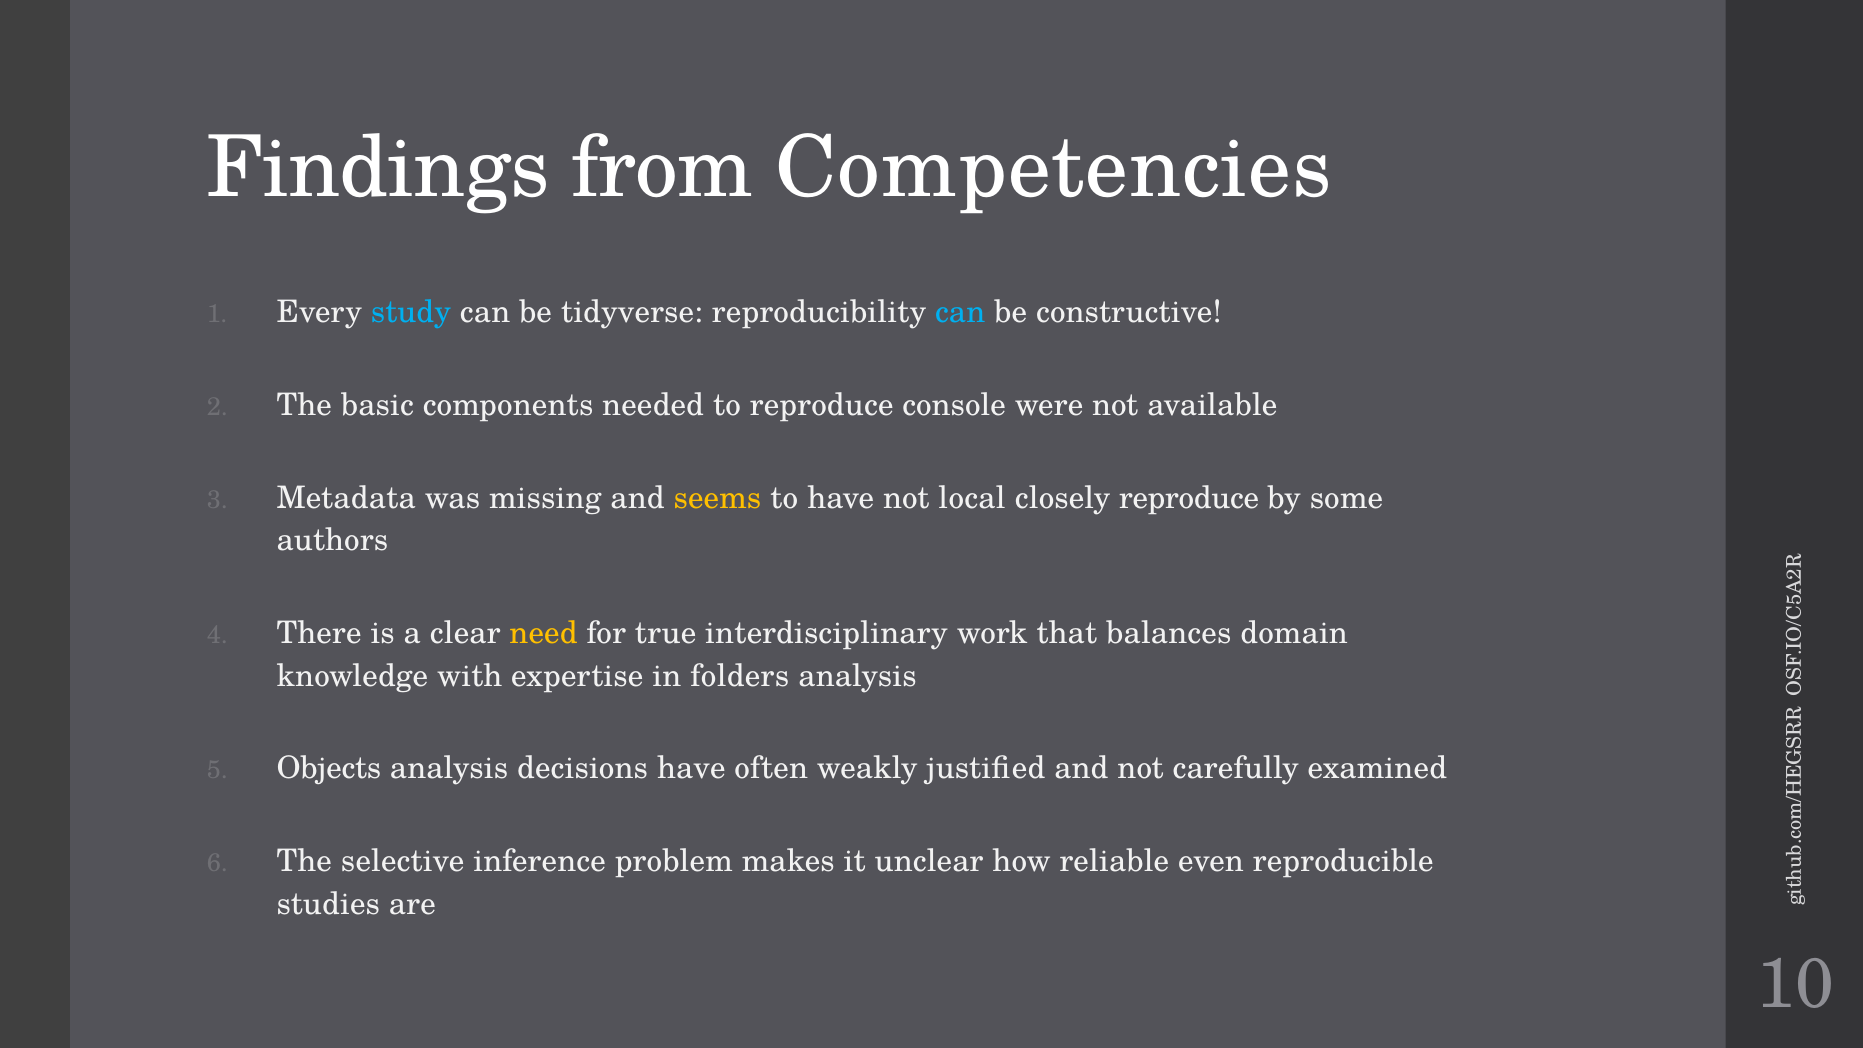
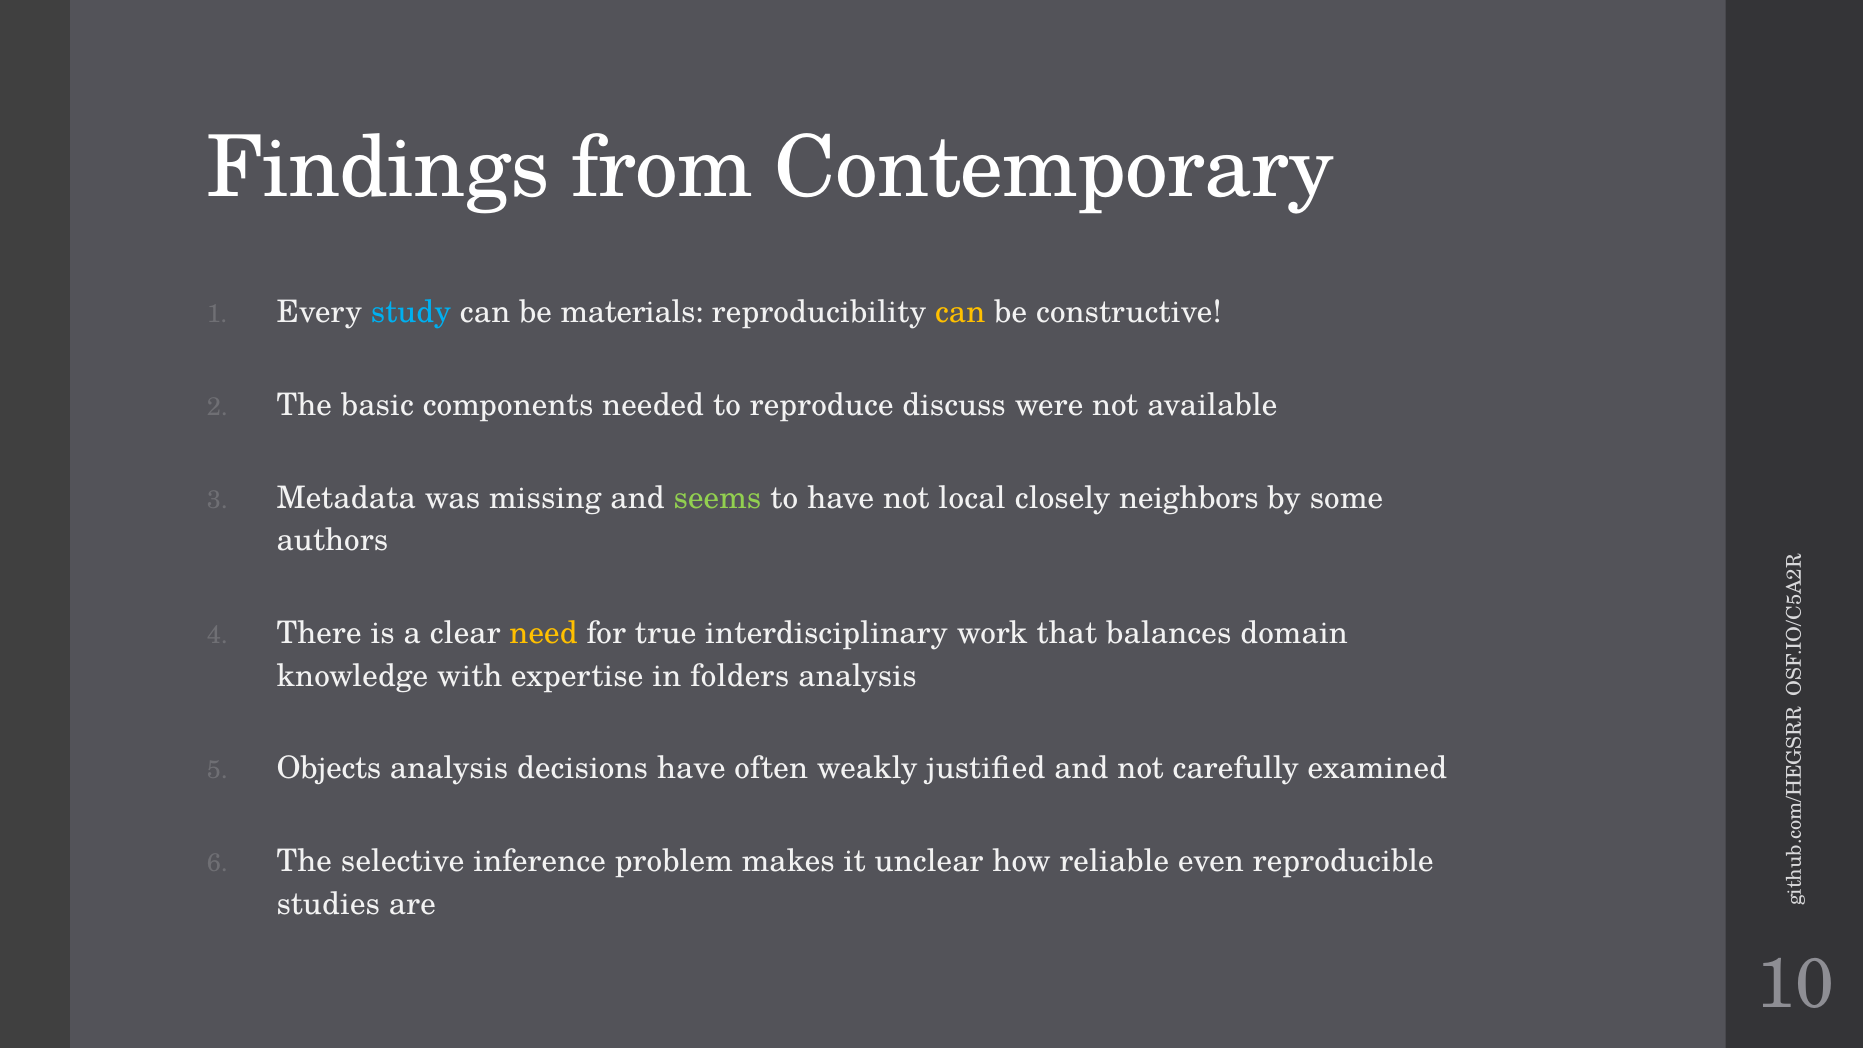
Competencies: Competencies -> Contemporary (1054, 168)
tidyverse: tidyverse -> materials (632, 312)
can colour: light blue -> yellow (960, 312)
console: console -> discuss (954, 405)
seems colour: yellow -> light green (718, 498)
closely reproduce: reproduce -> neighbors (1189, 498)
